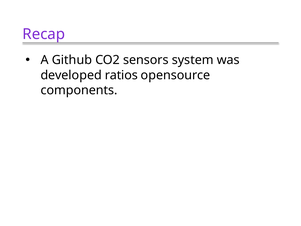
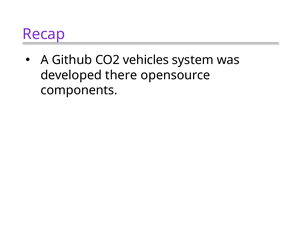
sensors: sensors -> vehicles (146, 60)
ratios: ratios -> there (121, 75)
